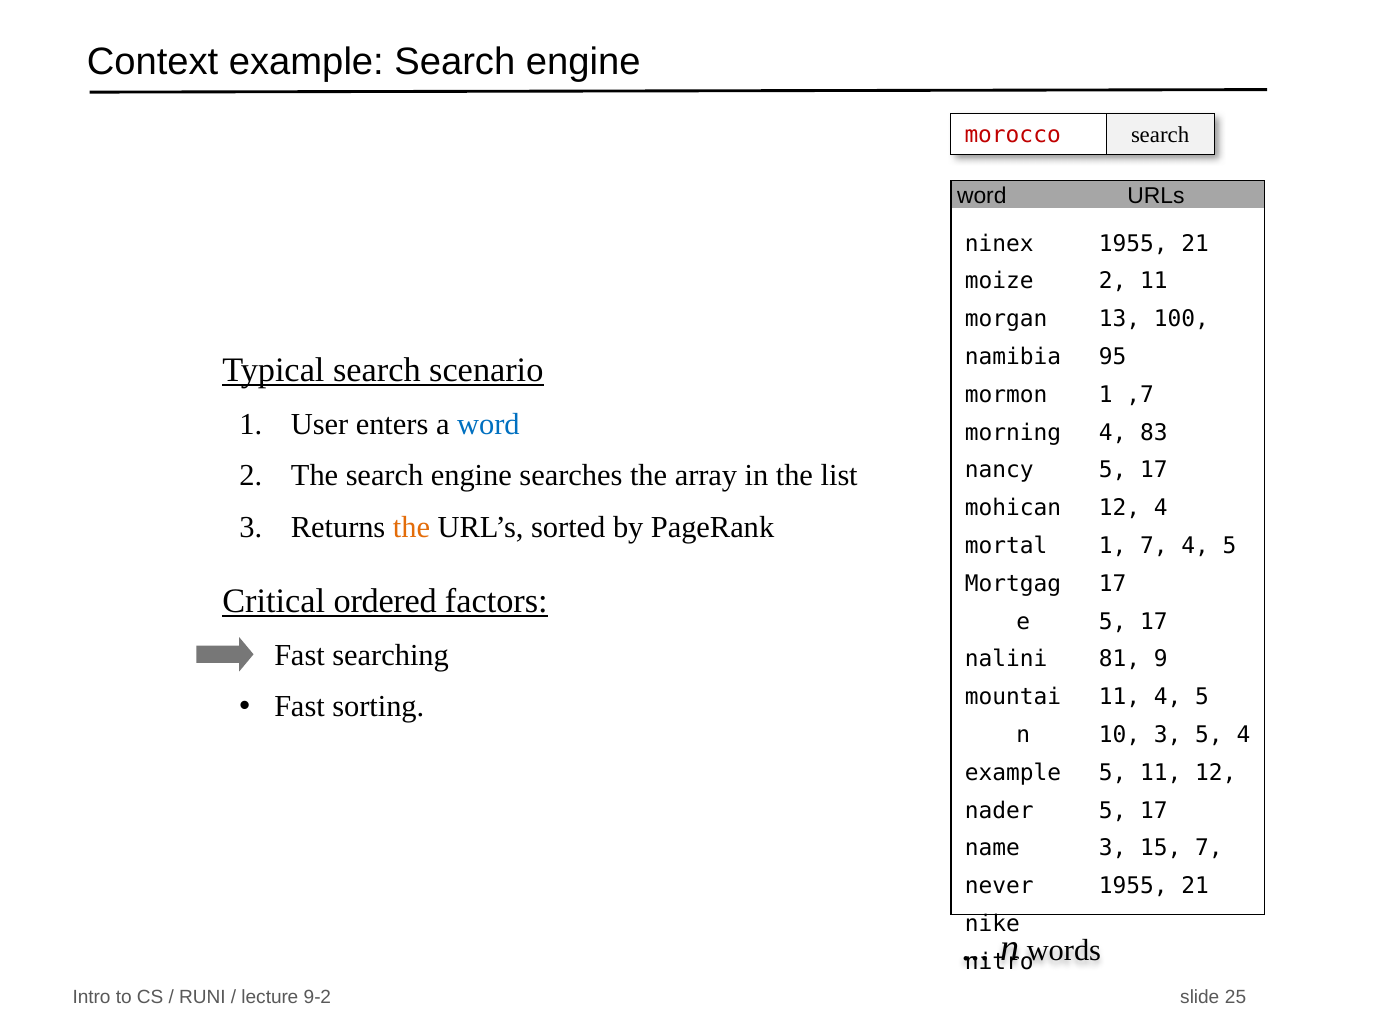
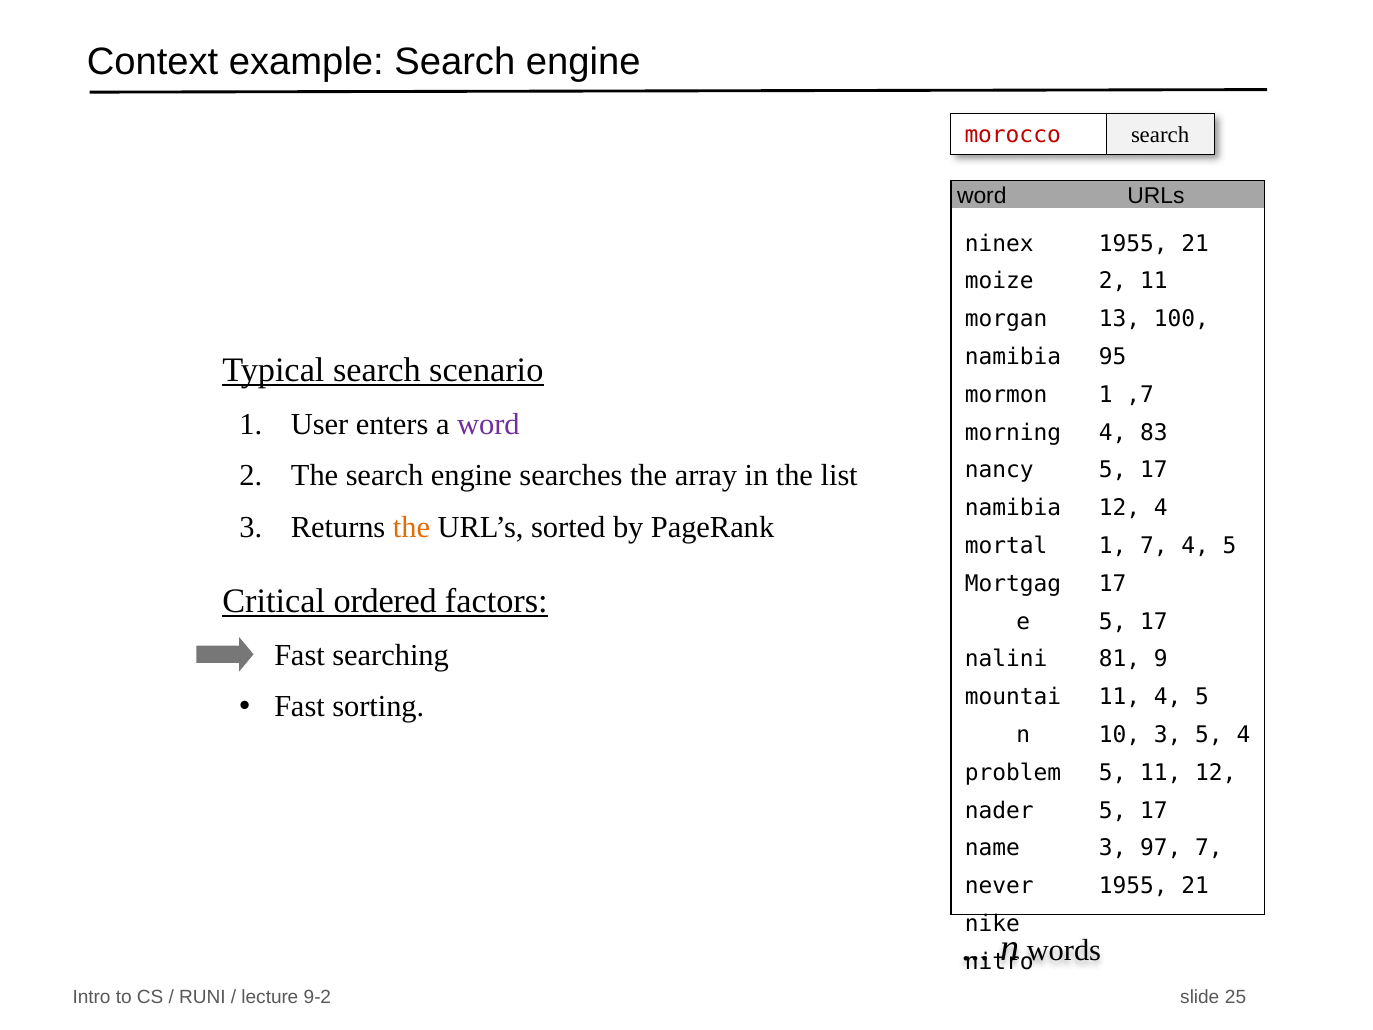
word colour: blue -> purple (488, 424)
mohican: mohican -> namibia (1013, 508)
example: example -> problem (1013, 773)
15: 15 -> 97 (1161, 848)
